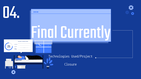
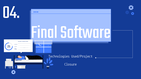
Currently: Currently -> Software (85, 32)
